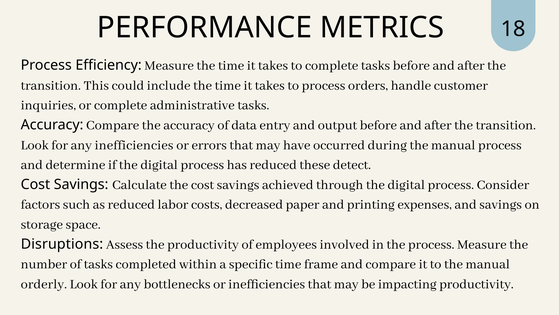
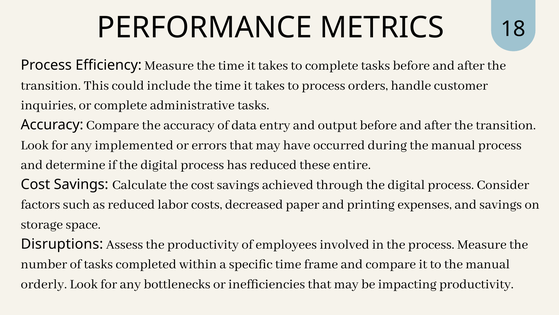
any inefficiencies: inefficiencies -> implemented (134, 144)
detect: detect -> entire (352, 164)
